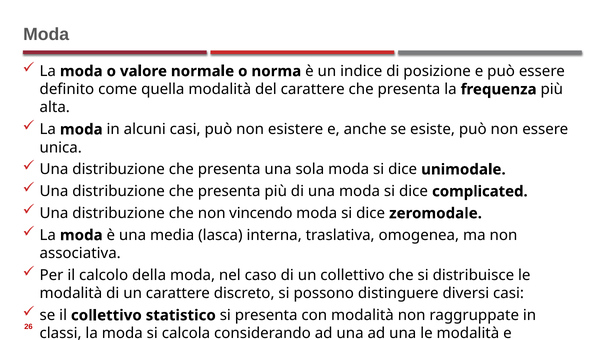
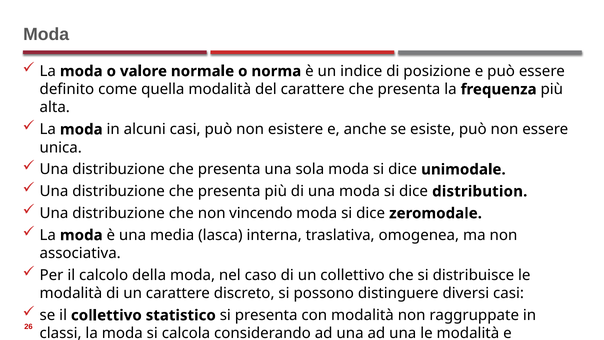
complicated: complicated -> distribution (480, 191)
